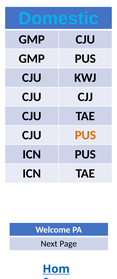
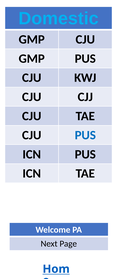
PUS colour: orange -> blue (85, 136)
